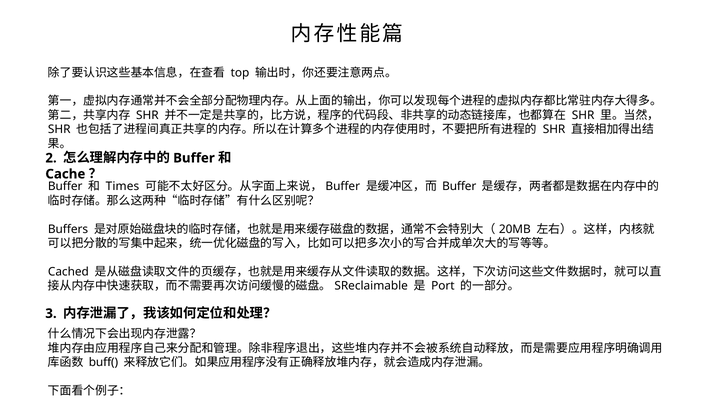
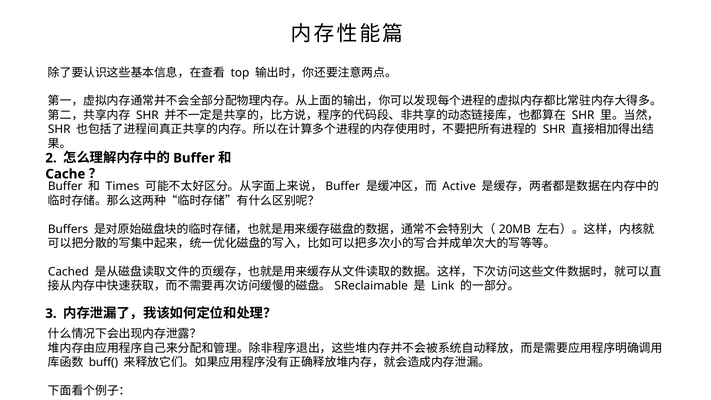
Buffer: Buffer -> Active (459, 186)
Port: Port -> Link (443, 286)
